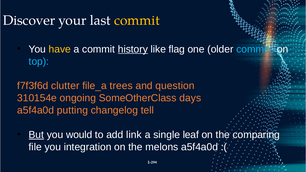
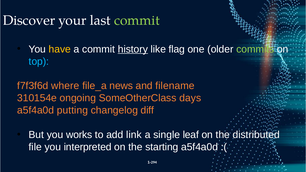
commit colour: yellow -> light green (137, 20)
commits colour: light blue -> light green (255, 49)
clutter: clutter -> where (65, 86)
trees: trees -> news (121, 86)
question: question -> filename (175, 86)
tell: tell -> diff (147, 110)
But underline: present -> none (36, 135)
would: would -> works (79, 135)
comparing: comparing -> distributed (256, 135)
integration: integration -> interpreted (88, 147)
melons: melons -> starting (162, 147)
